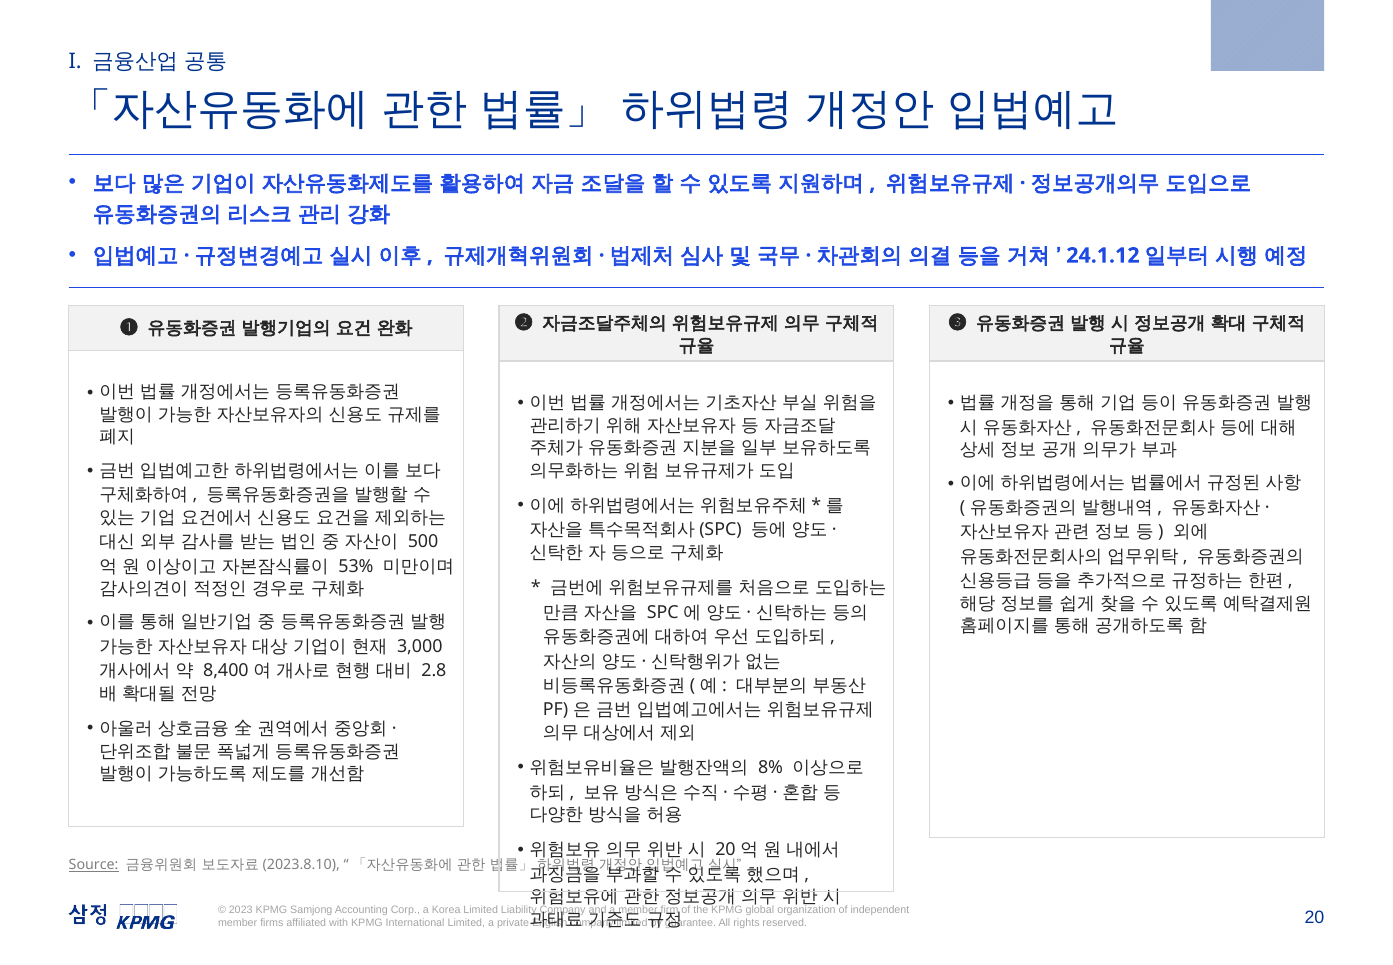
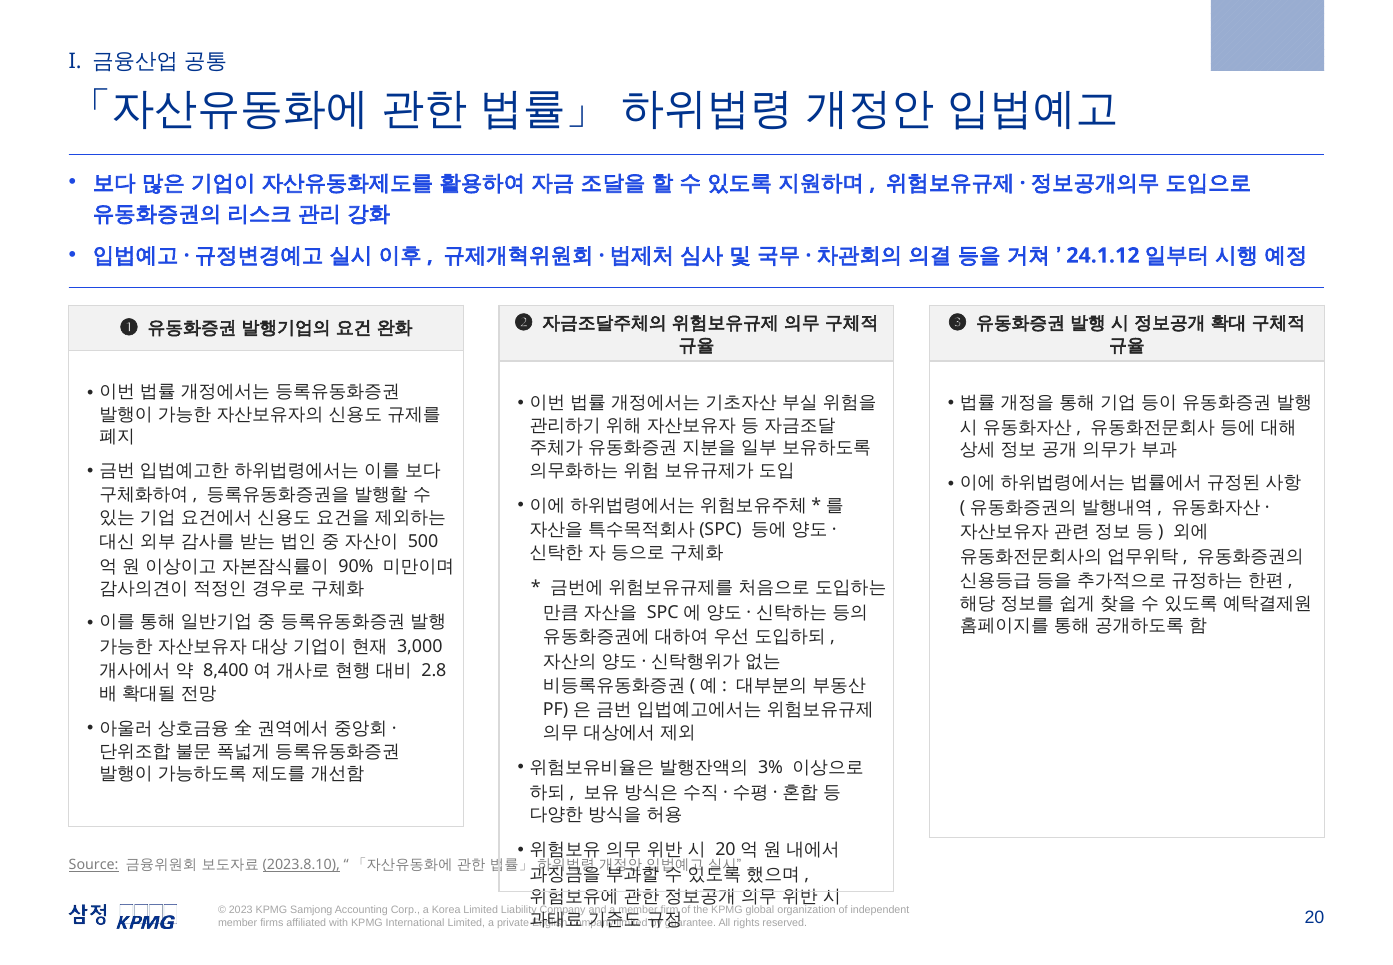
53%: 53% -> 90% (356, 566)
8%: 8% -> 3% (771, 767)
2023.8.10 underline: none -> present (301, 864)
